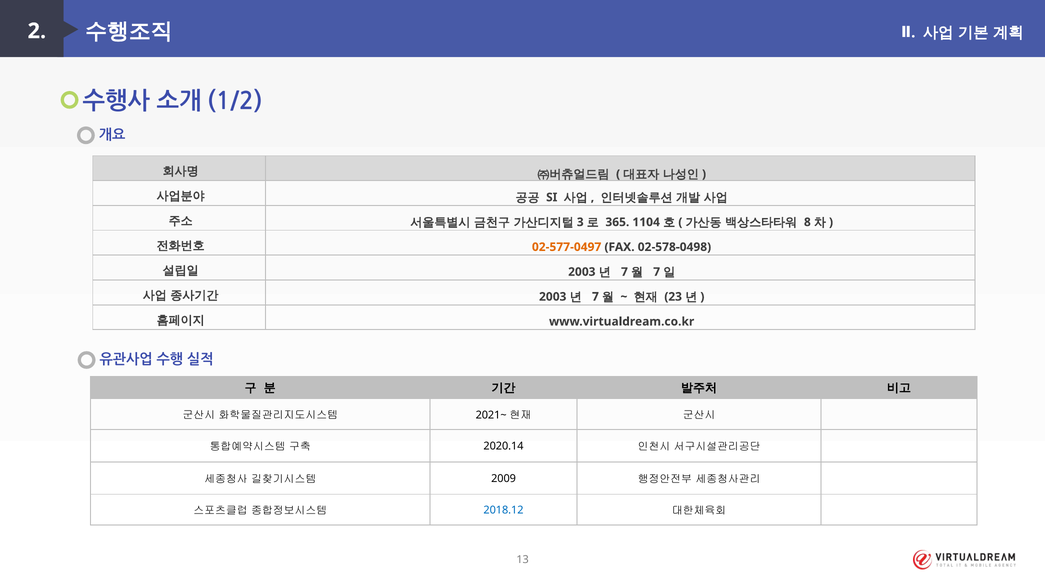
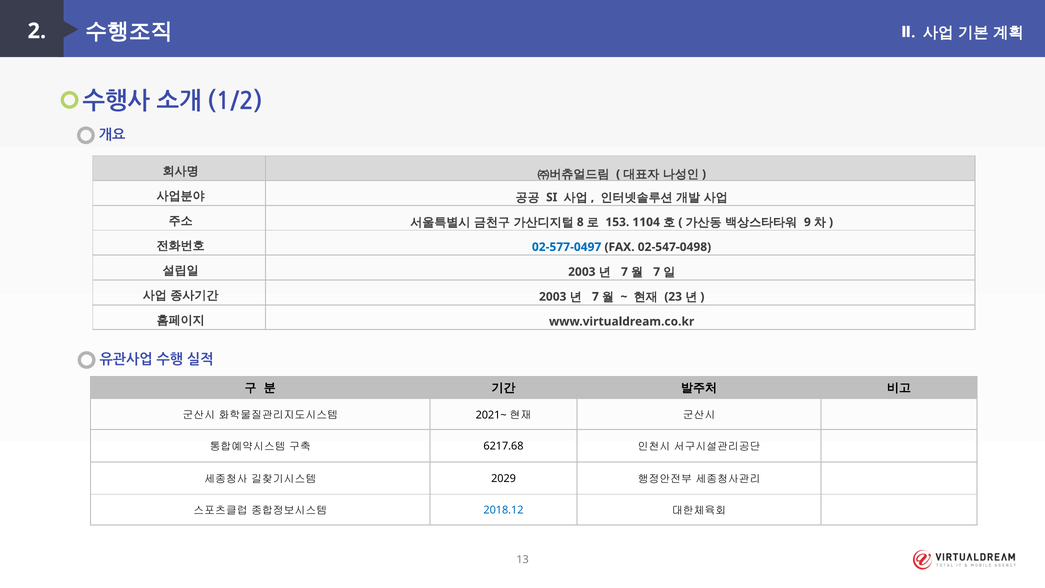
3: 3 -> 8 (580, 222)
365: 365 -> 153 (617, 222)
8: 8 -> 9 (807, 222)
02-577-0497 colour: orange -> blue (567, 247)
02-578-0498: 02-578-0498 -> 02-547-0498 (674, 247)
2020.14: 2020.14 -> 6217.68 (503, 446)
2009: 2009 -> 2029 (504, 479)
